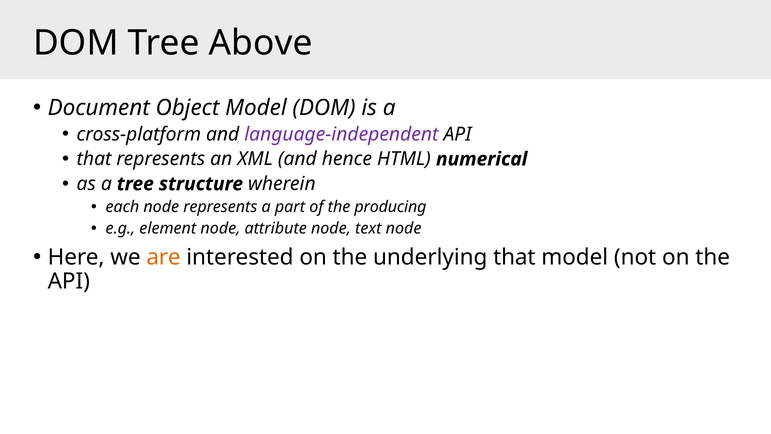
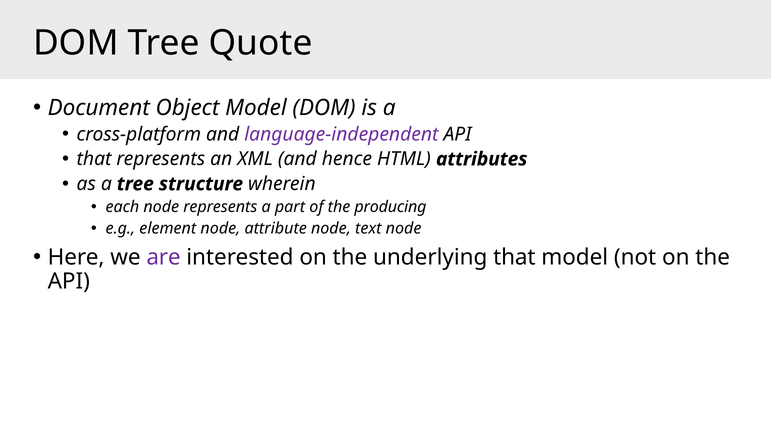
Above: Above -> Quote (261, 43)
numerical: numerical -> attributes (482, 159)
are colour: orange -> purple (164, 257)
